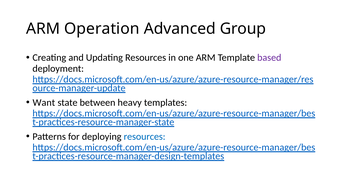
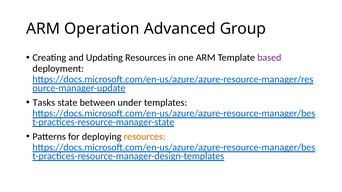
Want: Want -> Tasks (44, 103)
heavy: heavy -> under (130, 103)
resources colour: blue -> orange (145, 137)
